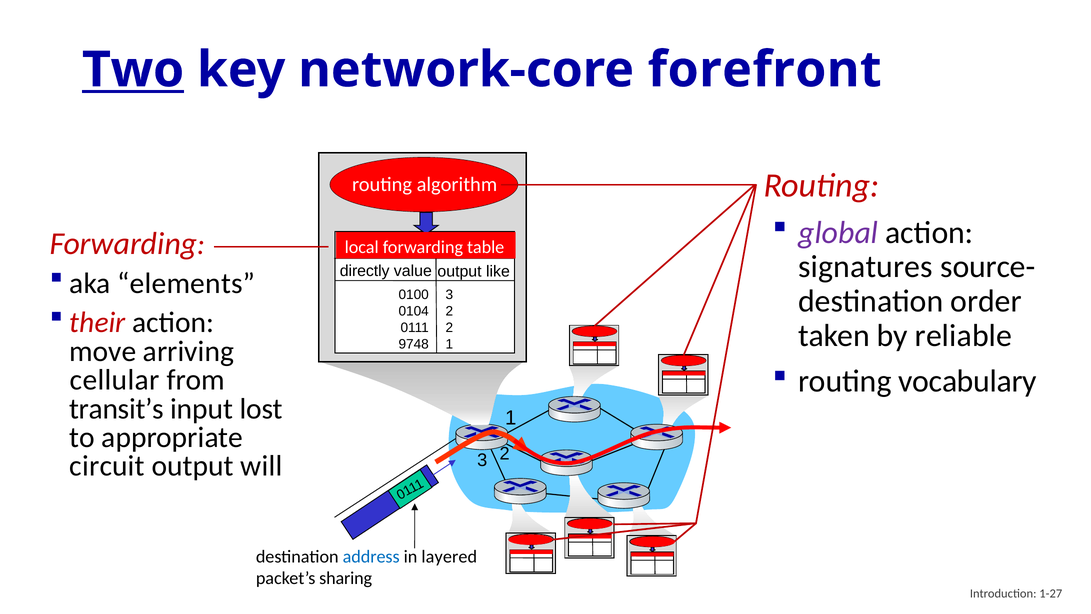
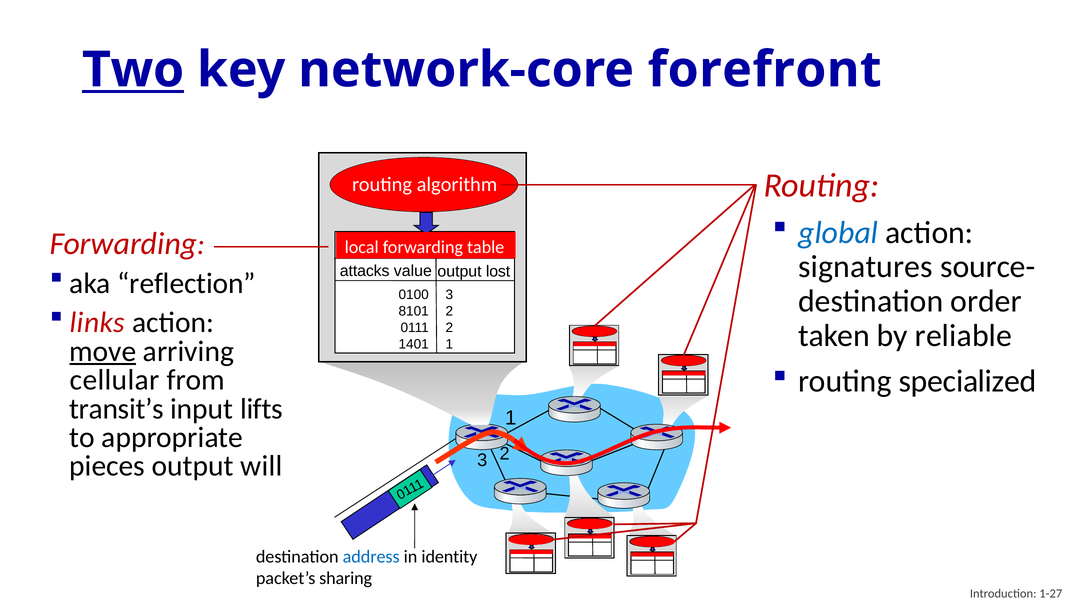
global colour: purple -> blue (838, 232)
directly: directly -> attacks (365, 271)
like: like -> lost (498, 271)
elements: elements -> reflection (187, 284)
0104: 0104 -> 8101 (414, 311)
their: their -> links (97, 322)
9748: 9748 -> 1401 (414, 344)
move underline: none -> present (103, 351)
vocabulary: vocabulary -> specialized (968, 381)
lost: lost -> lifts (261, 409)
circuit: circuit -> pieces (107, 466)
layered: layered -> identity (449, 556)
